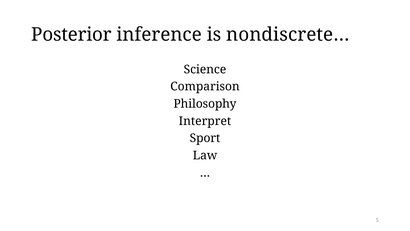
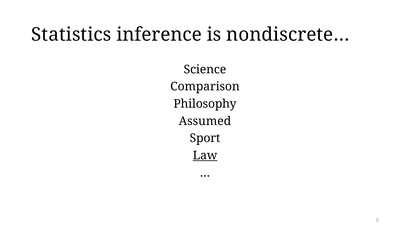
Posterior: Posterior -> Statistics (71, 34)
Interpret: Interpret -> Assumed (205, 121)
Law underline: none -> present (205, 155)
